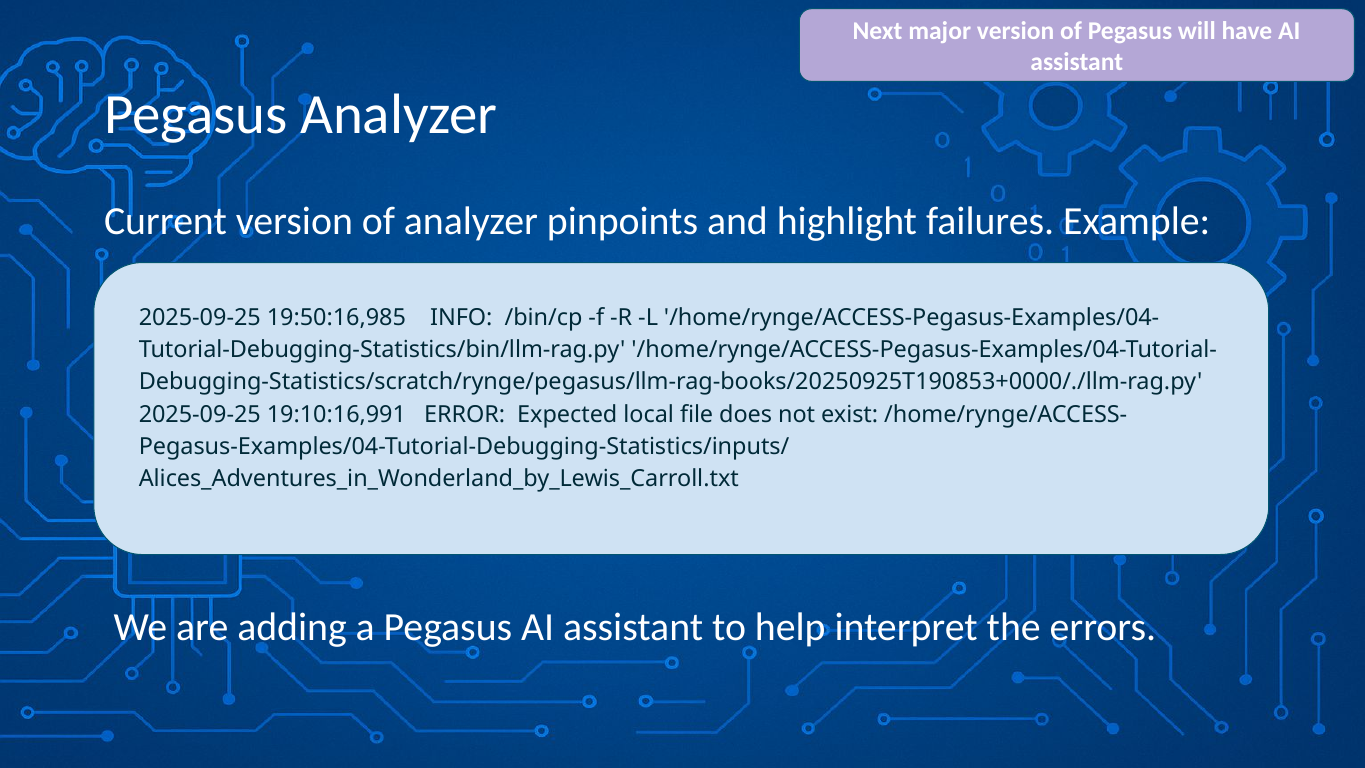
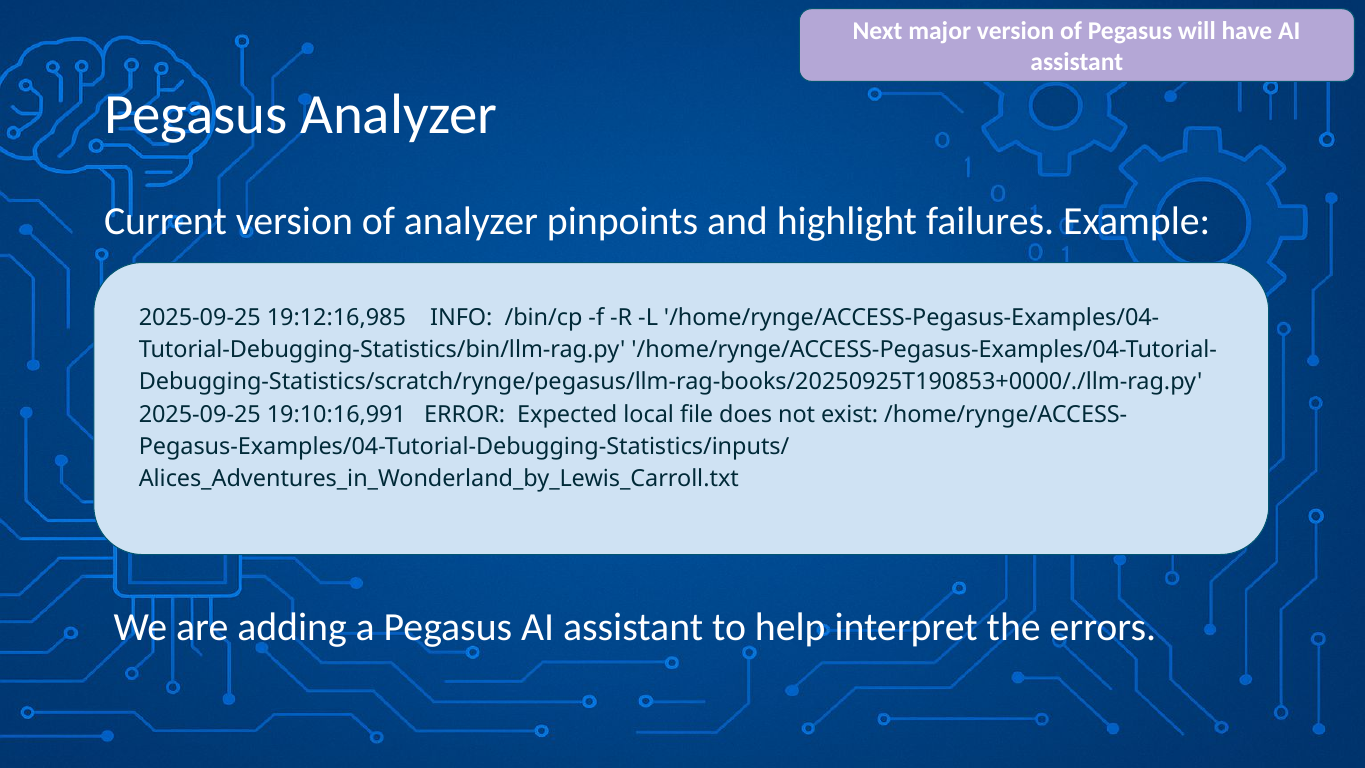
19:50:16,985: 19:50:16,985 -> 19:12:16,985 (336, 317)
